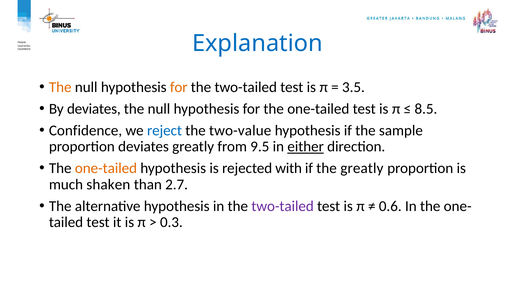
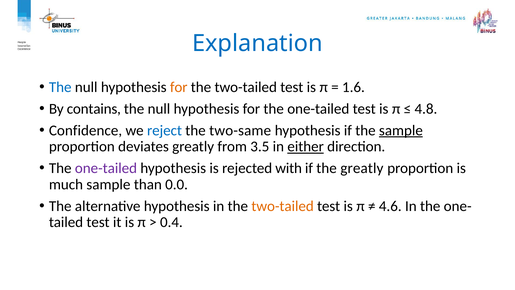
The colour: orange -> blue (60, 87)
3.5: 3.5 -> 1.6 (353, 87)
By deviates: deviates -> contains (94, 109)
8.5: 8.5 -> 4.8 (426, 109)
two-value: two-value -> two-same (240, 130)
sample underline: none -> present (401, 130)
9.5: 9.5 -> 3.5 (260, 146)
one-tailed colour: orange -> purple (106, 168)
much shaken: shaken -> sample (108, 184)
2.7: 2.7 -> 0.0 (177, 184)
two-tailed colour: purple -> orange (283, 206)
0.6: 0.6 -> 4.6 (390, 206)
0.3: 0.3 -> 0.4 (171, 222)
